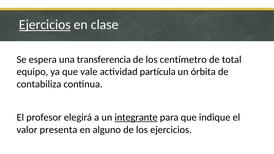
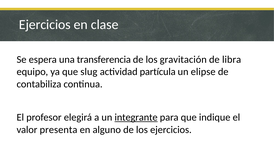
Ejercicios underline: present -> none (45, 25)
centímetro: centímetro -> gravitación (183, 60)
total: total -> libra (232, 60)
vale: vale -> slug (89, 72)
órbita: órbita -> elipse (203, 72)
